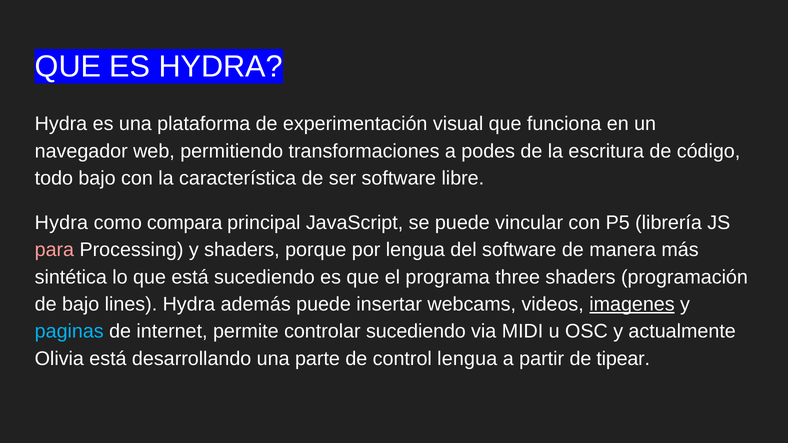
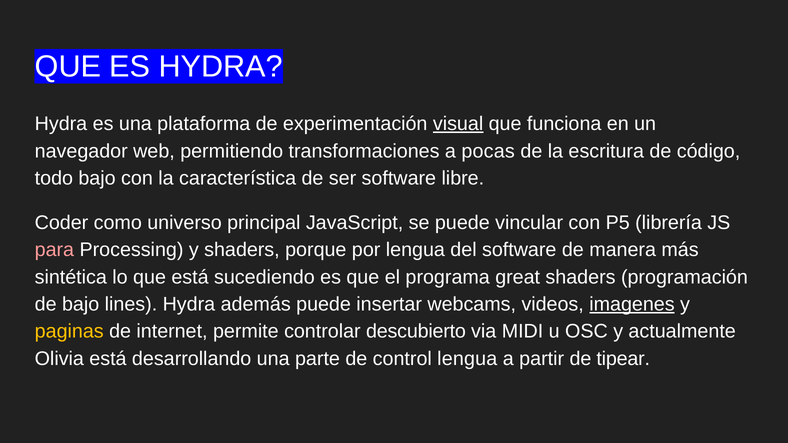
visual underline: none -> present (458, 124)
podes: podes -> pocas (488, 151)
Hydra: Hydra -> Coder (61, 223)
compara: compara -> universo (185, 223)
three: three -> great (518, 277)
paginas colour: light blue -> yellow (69, 332)
controlar sucediendo: sucediendo -> descubierto (416, 332)
